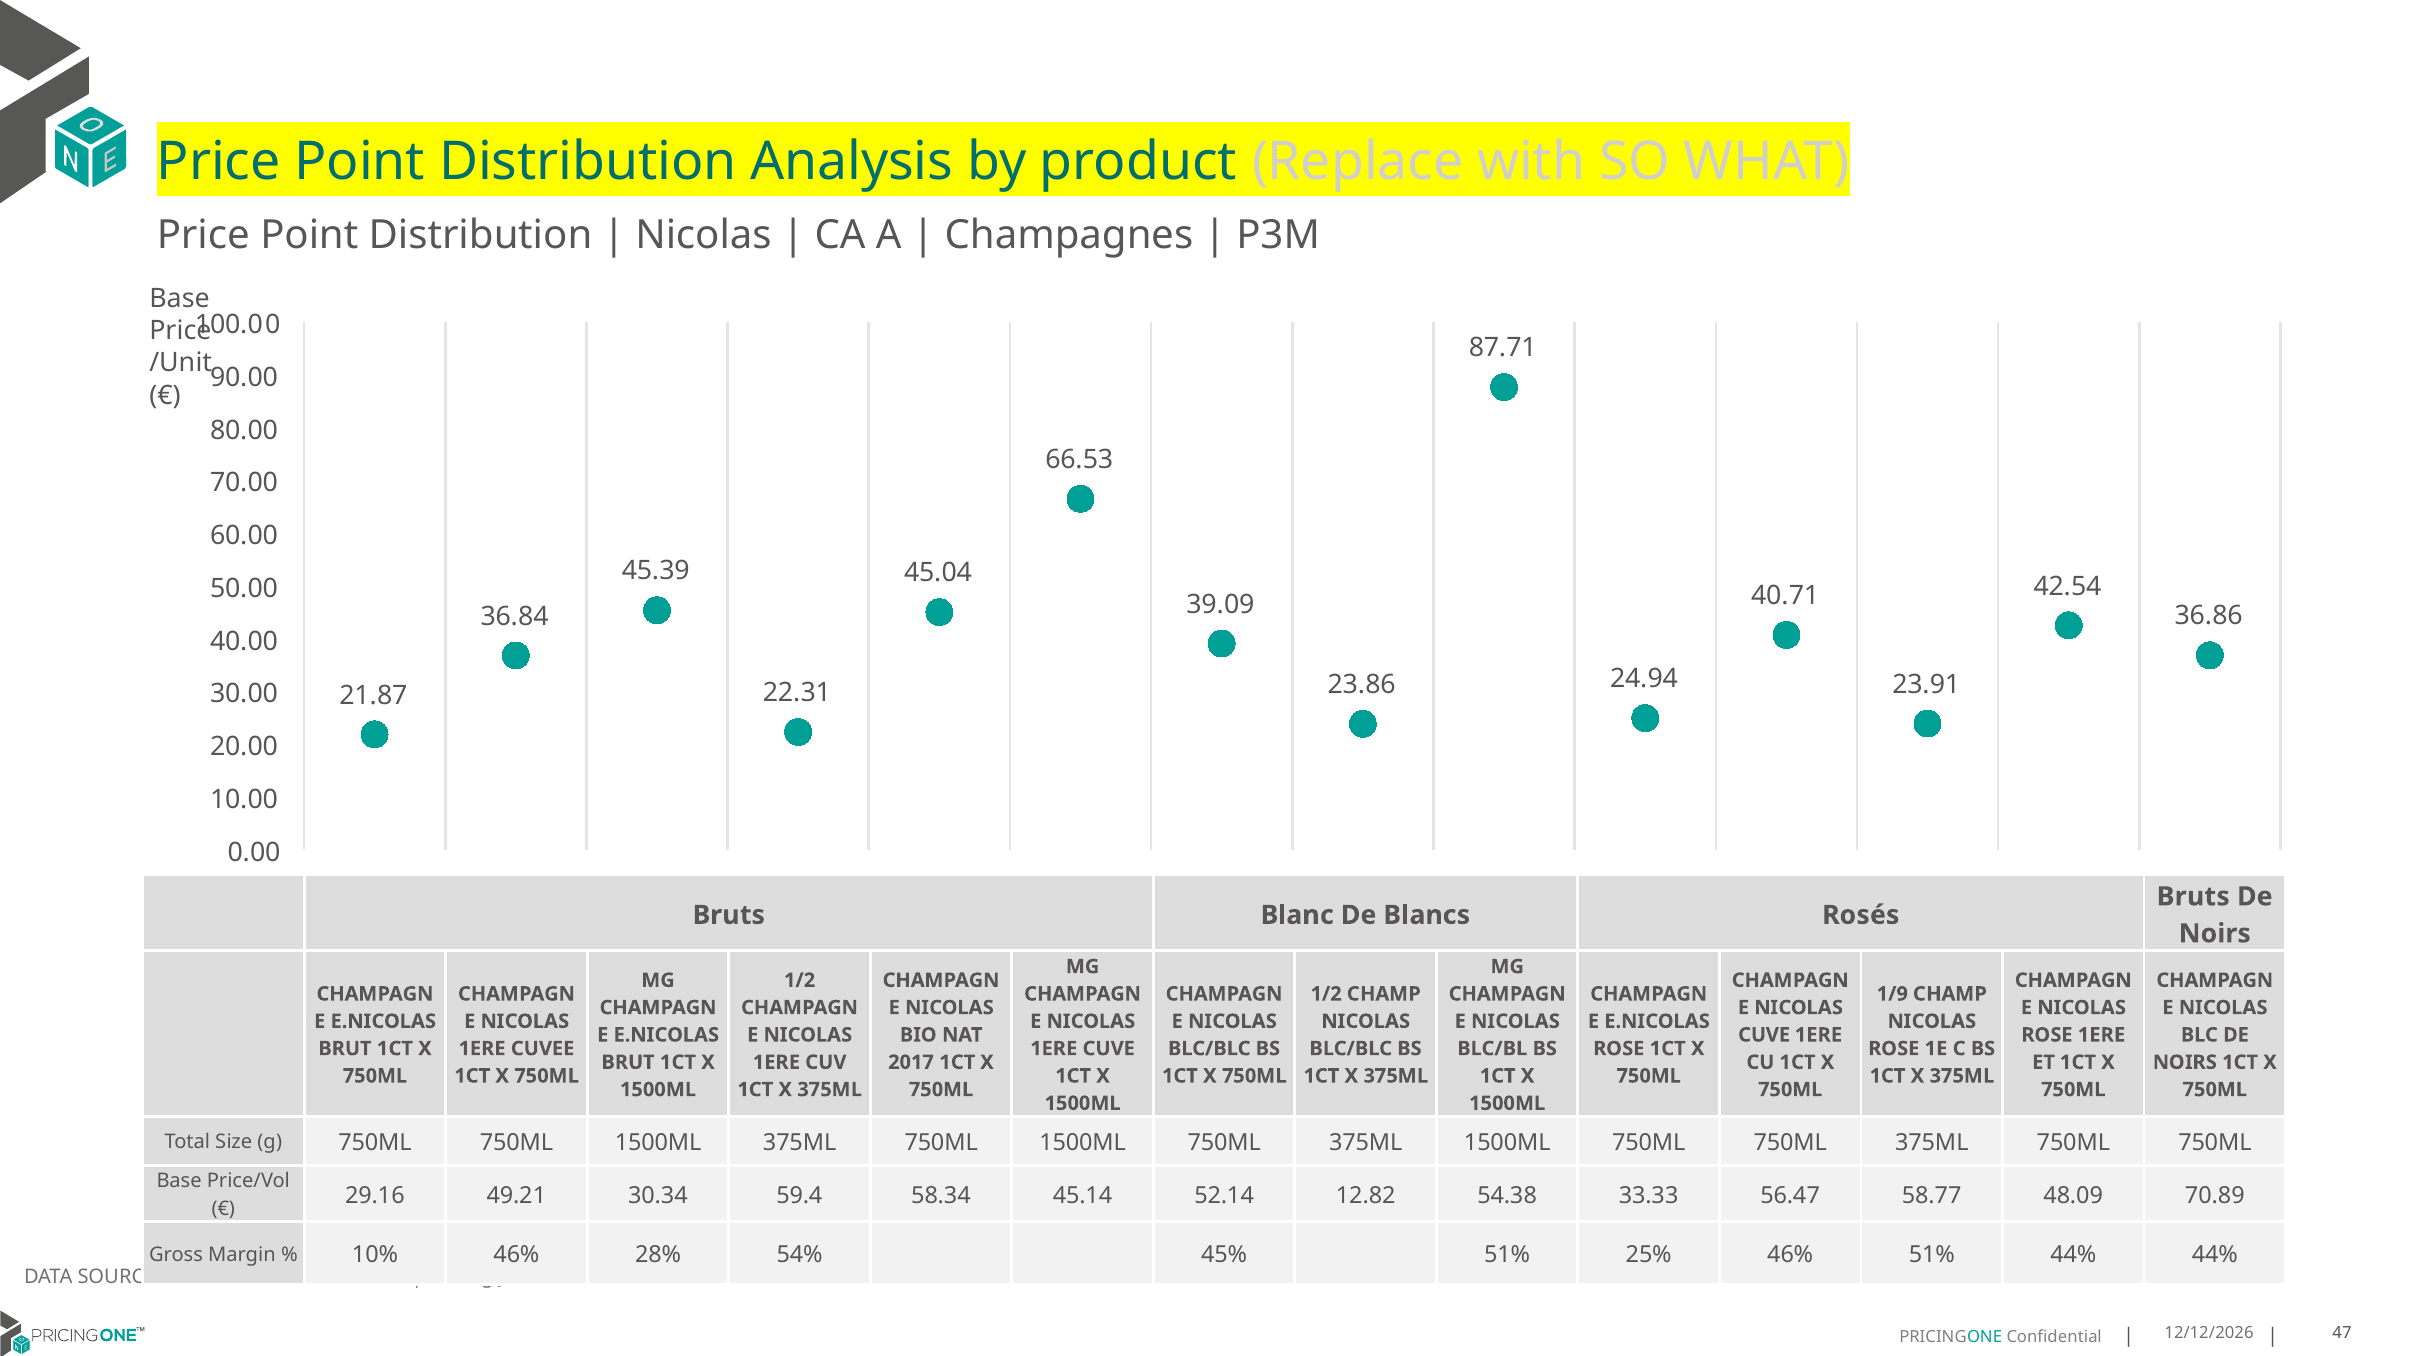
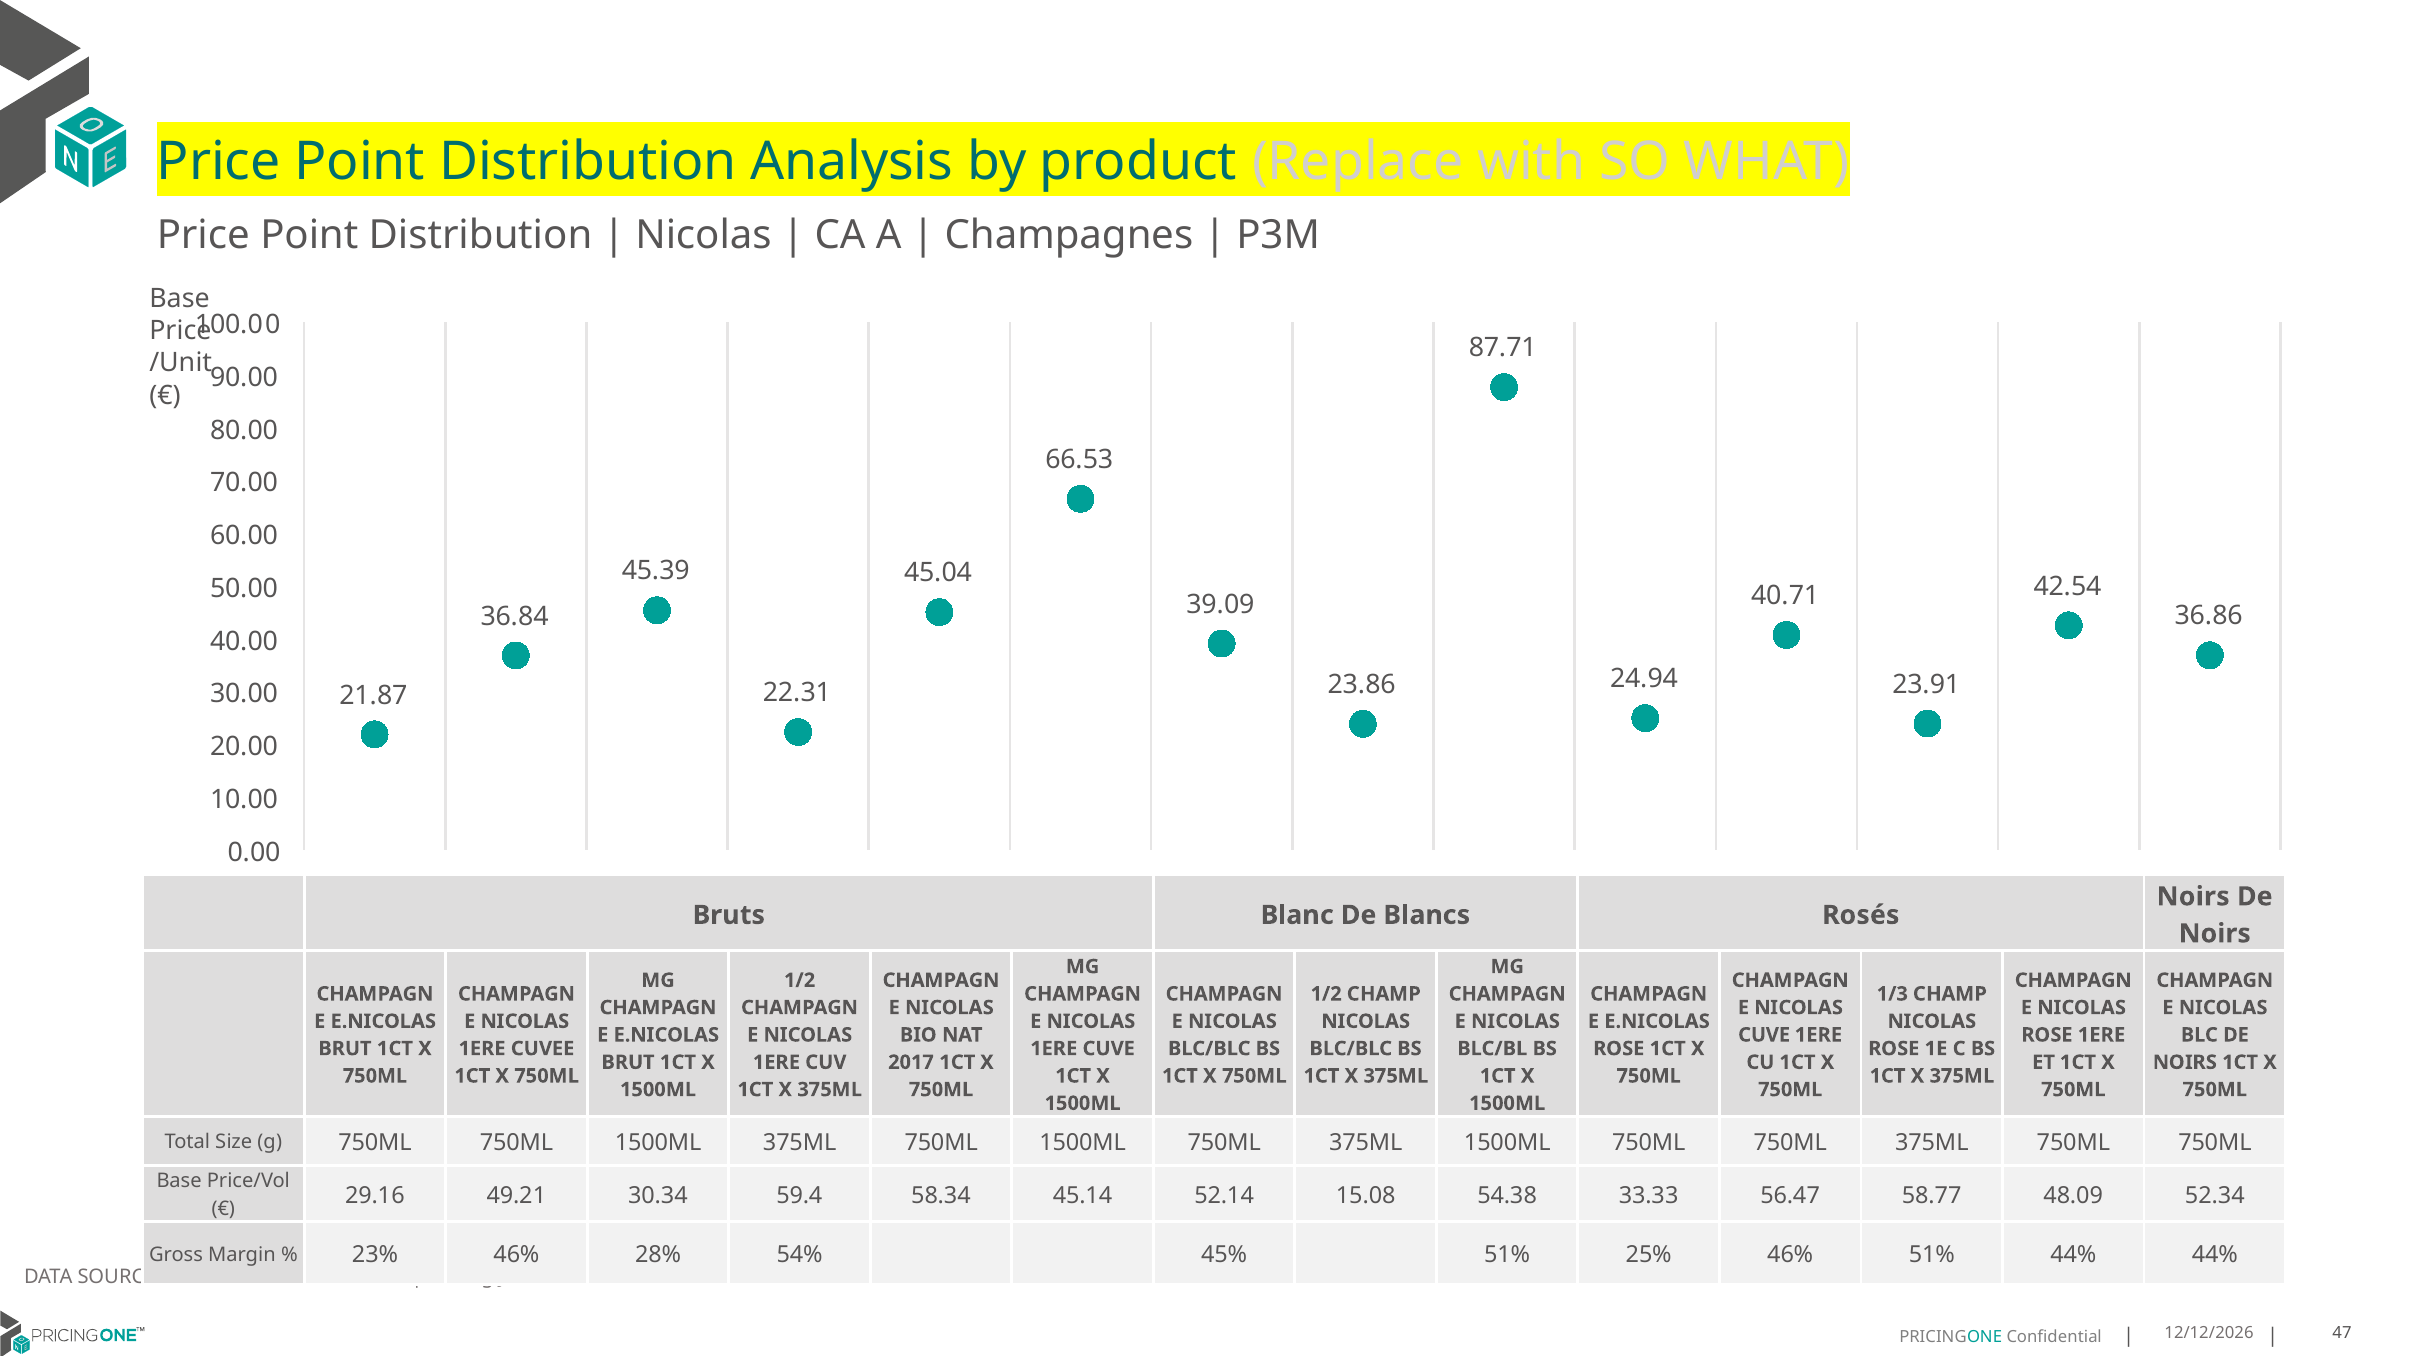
Bruts: Bruts -> Noirs (2193, 897)
1/9: 1/9 -> 1/3 (1892, 994)
12.82: 12.82 -> 15.08 (1366, 1195)
70.89: 70.89 -> 52.34 (2215, 1195)
10%: 10% -> 23% (375, 1255)
